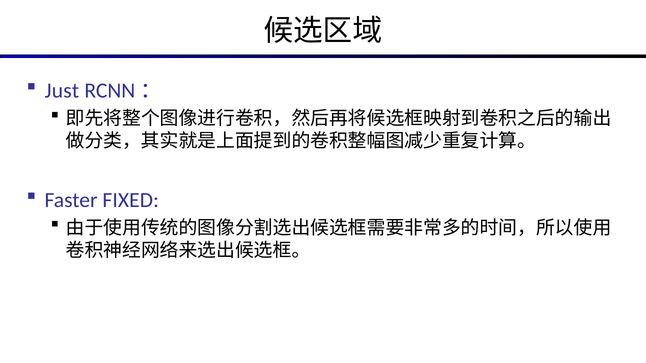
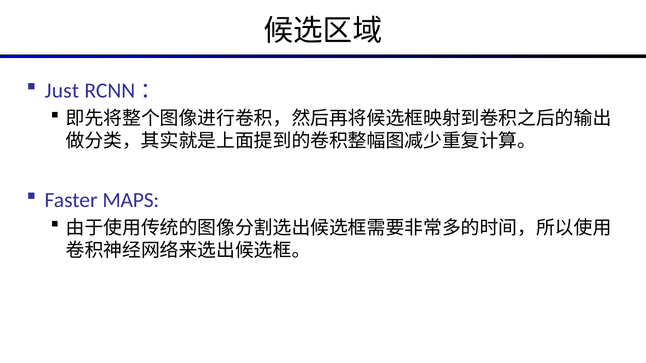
FIXED: FIXED -> MAPS (131, 200)
